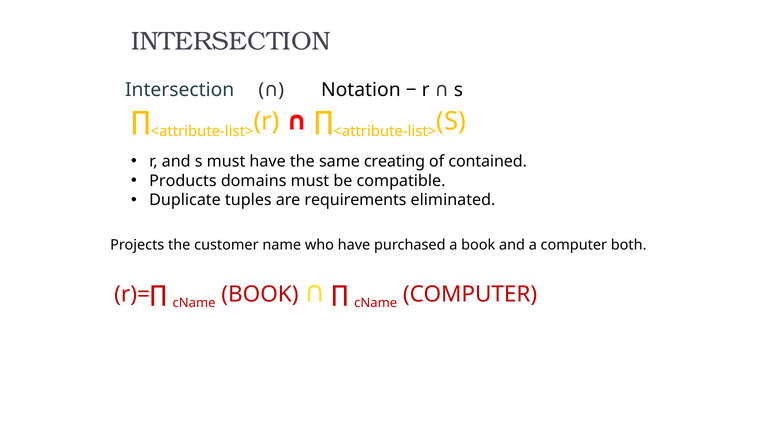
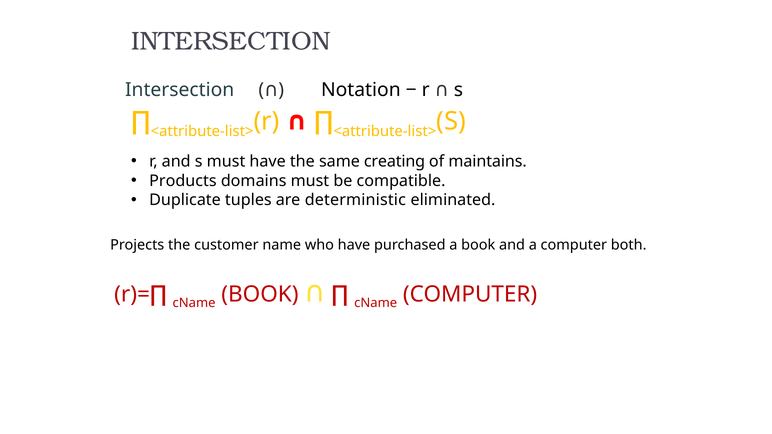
contained: contained -> maintains (488, 162)
requirements: requirements -> deterministic (355, 200)
